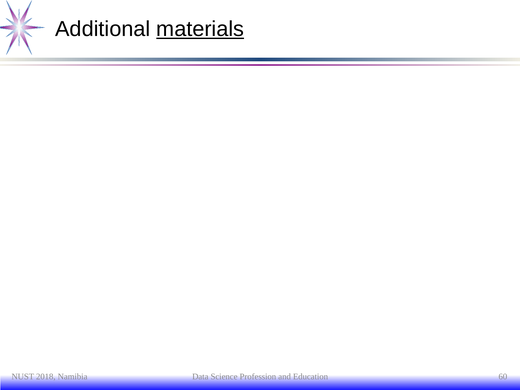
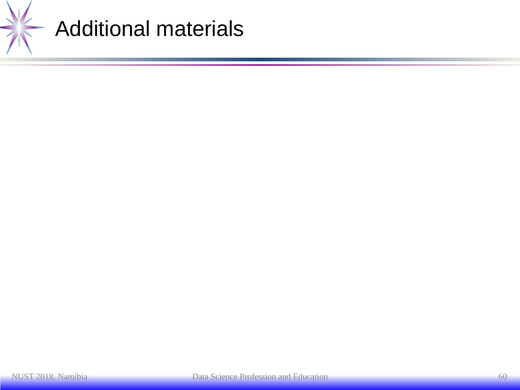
materials underline: present -> none (200, 29)
